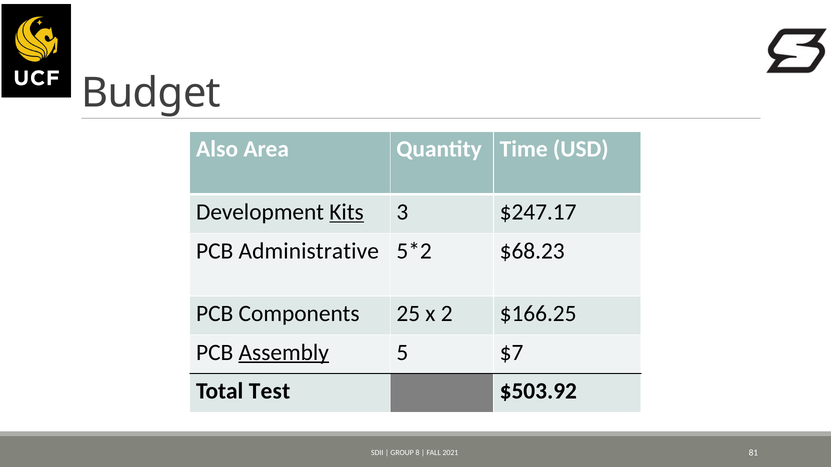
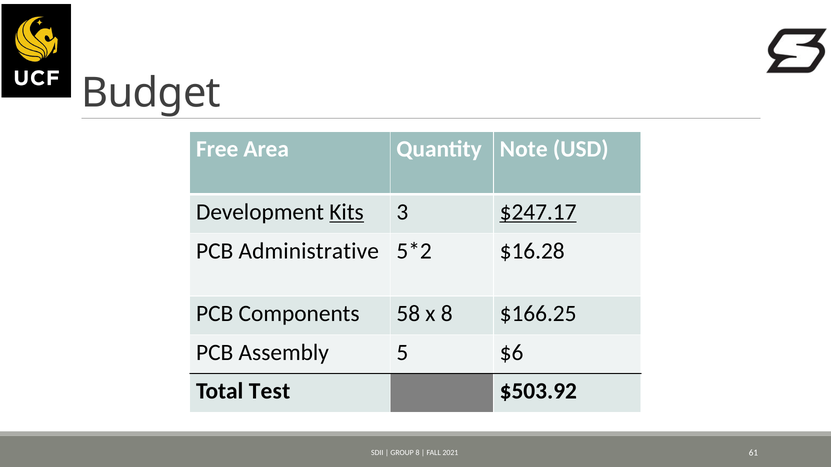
Also: Also -> Free (217, 149)
Time: Time -> Note (524, 149)
$247.17 underline: none -> present (538, 212)
$68.23: $68.23 -> $16.28 (532, 251)
25: 25 -> 58 (408, 314)
x 2: 2 -> 8 (447, 314)
Assembly underline: present -> none (284, 353)
$7: $7 -> $6 (512, 353)
81: 81 -> 61 (753, 453)
